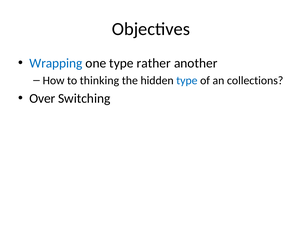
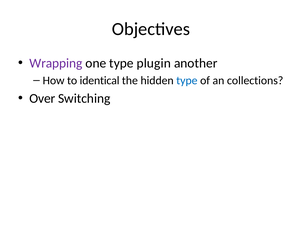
Wrapping colour: blue -> purple (56, 63)
rather: rather -> plugin (154, 63)
thinking: thinking -> identical (100, 81)
